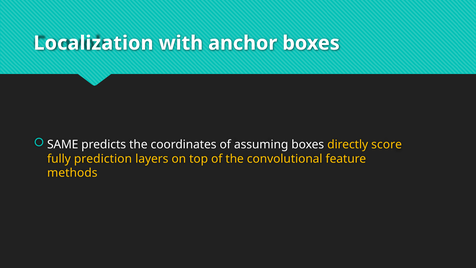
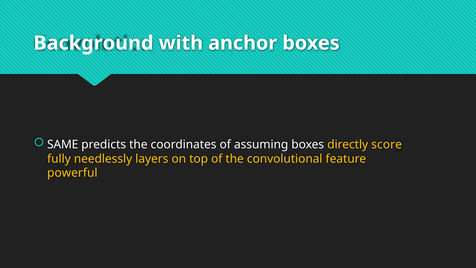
Localization: Localization -> Background (93, 43)
prediction: prediction -> needlessly (103, 159)
methods: methods -> powerful (72, 173)
